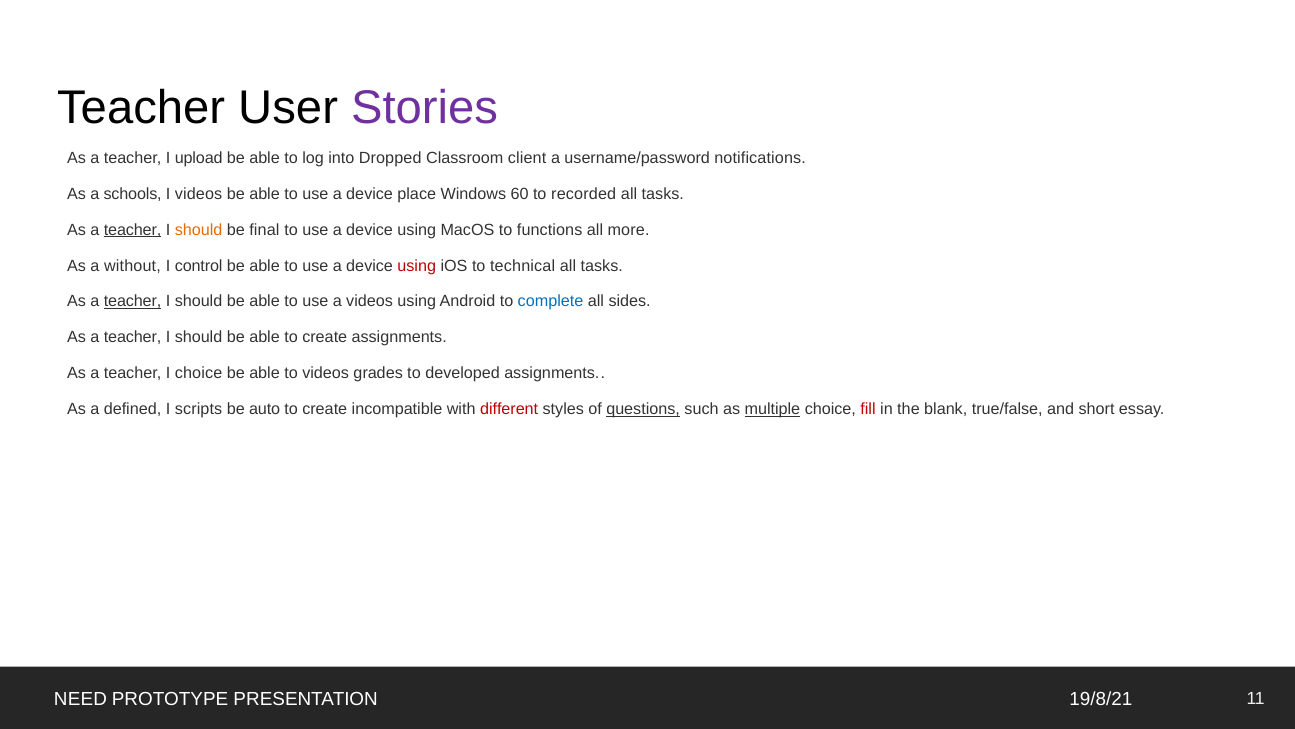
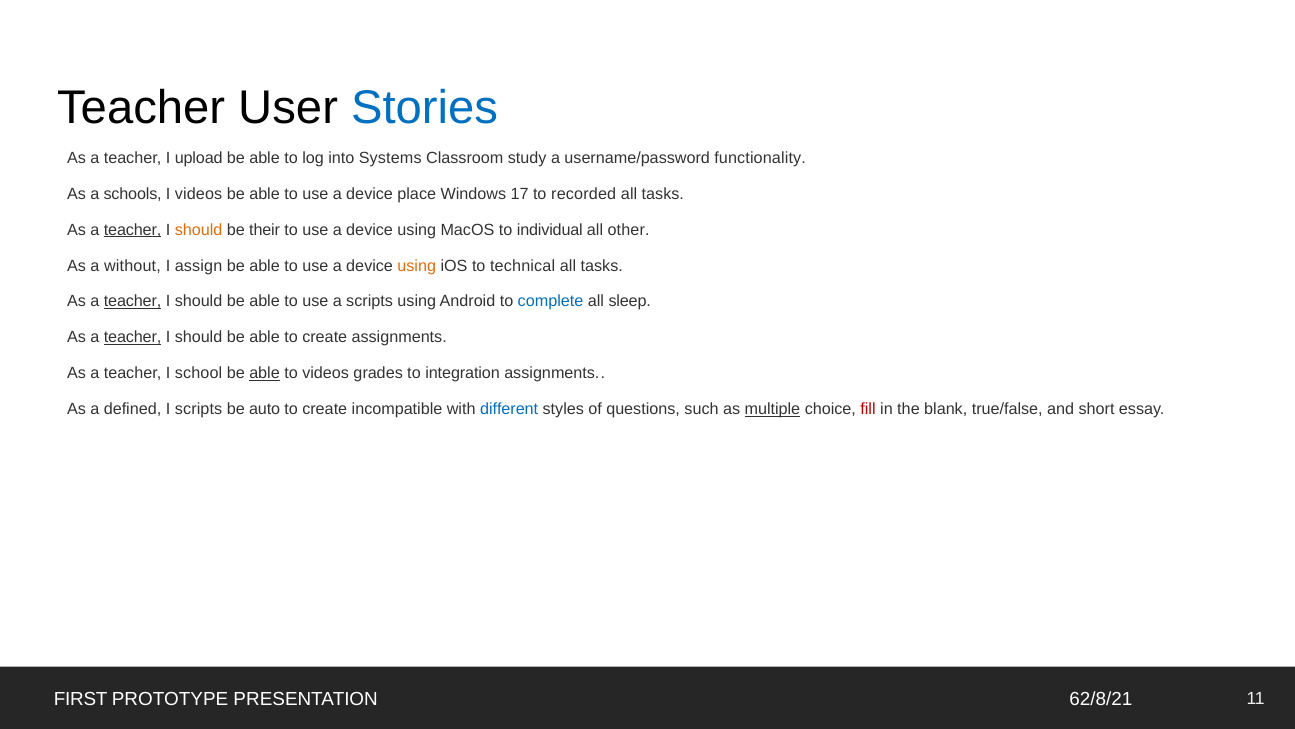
Stories colour: purple -> blue (425, 108)
Dropped: Dropped -> Systems (390, 158)
client: client -> study (527, 158)
notifications: notifications -> functionality (760, 158)
60: 60 -> 17 (520, 194)
final: final -> their (265, 230)
functions: functions -> individual (550, 230)
more: more -> other (629, 230)
control: control -> assign (199, 266)
using colour: red -> orange (417, 266)
a videos: videos -> scripts (370, 301)
sides: sides -> sleep (630, 301)
teacher underline: none -> present (133, 337)
I choice: choice -> school (199, 373)
able underline: none -> present (265, 373)
developed: developed -> integration (463, 373)
different colour: red -> blue (509, 409)
questions underline: present -> none (643, 409)
NEED: NEED -> FIRST (81, 699)
19/8/21: 19/8/21 -> 62/8/21 (1101, 699)
